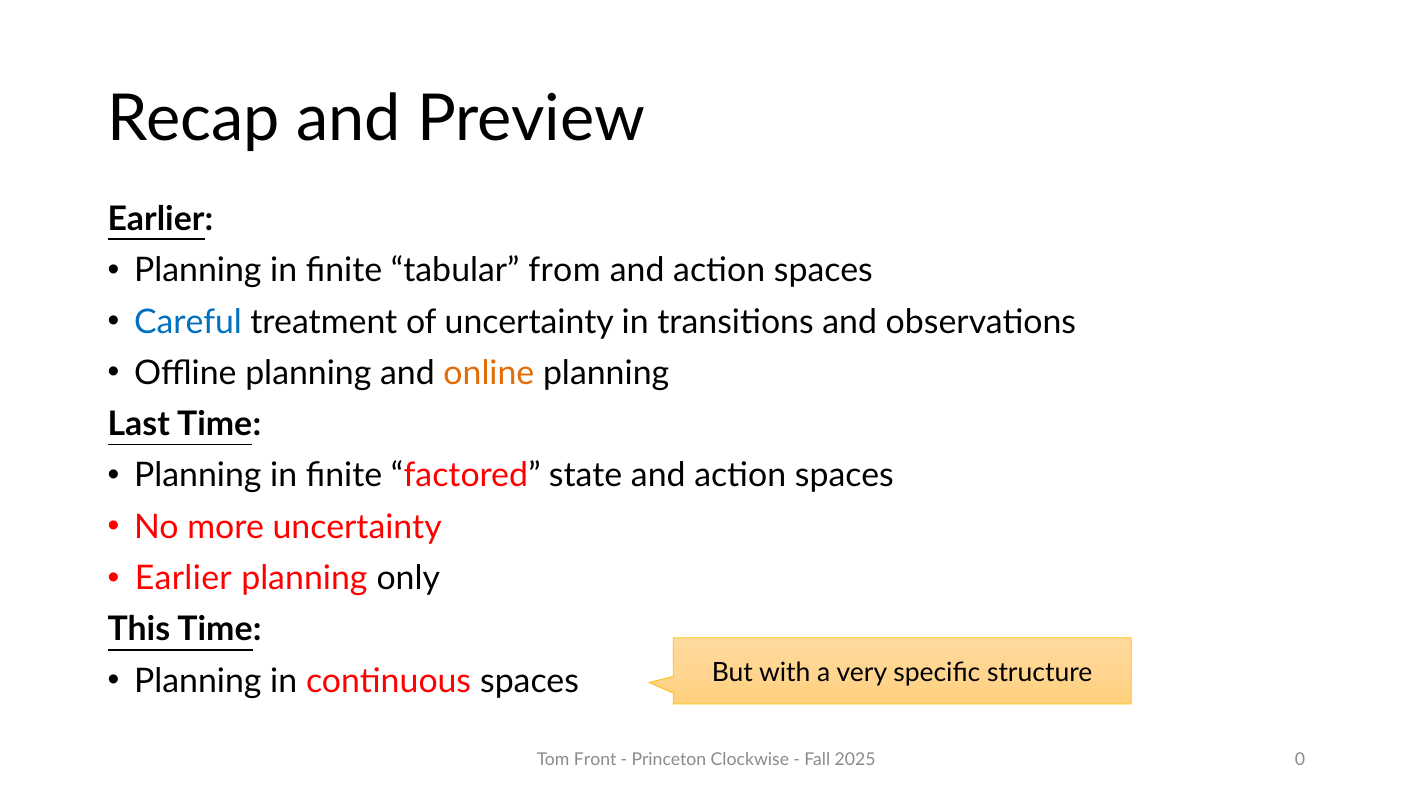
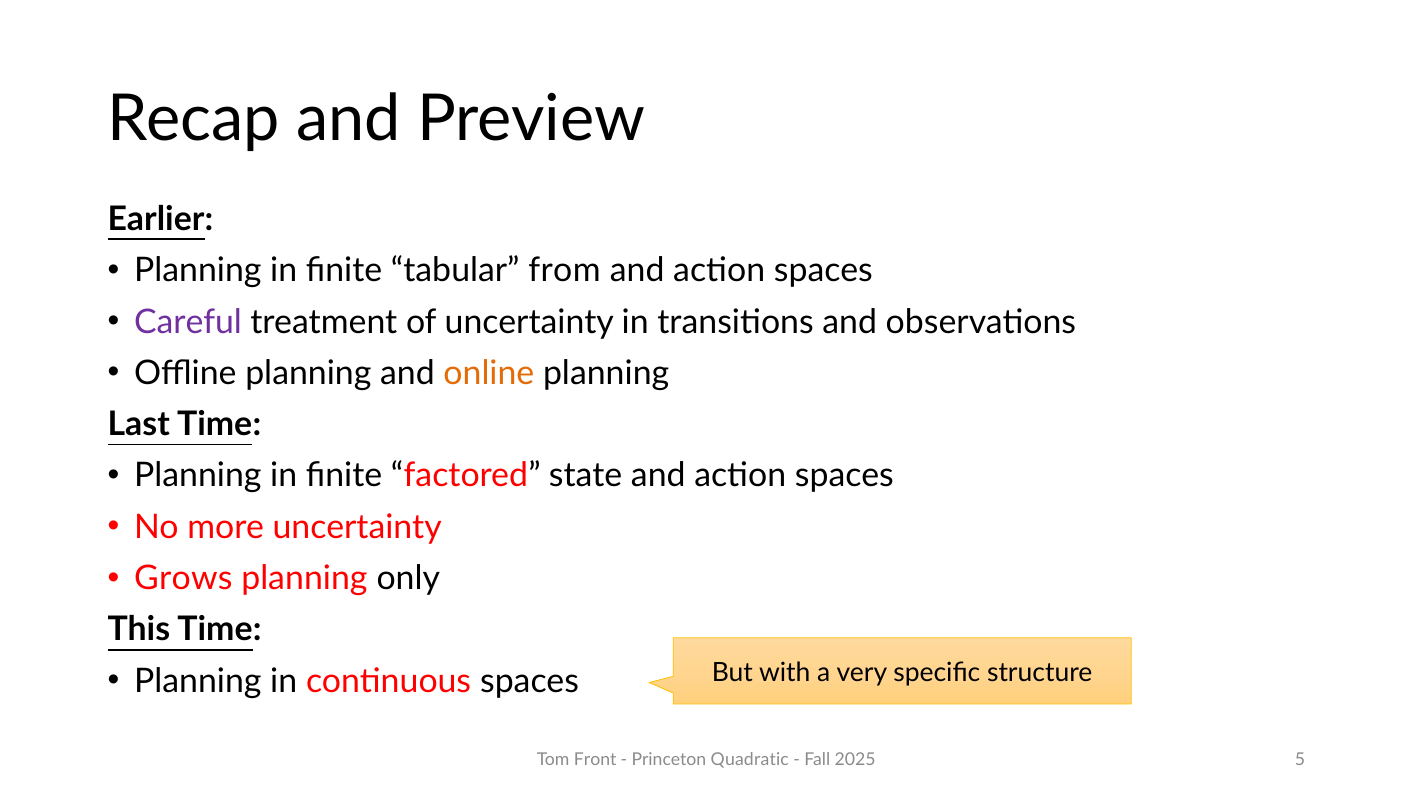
Careful colour: blue -> purple (188, 322)
Earlier: Earlier -> Grows (183, 578)
Clockwise: Clockwise -> Quadratic (750, 759)
0: 0 -> 5 (1300, 759)
